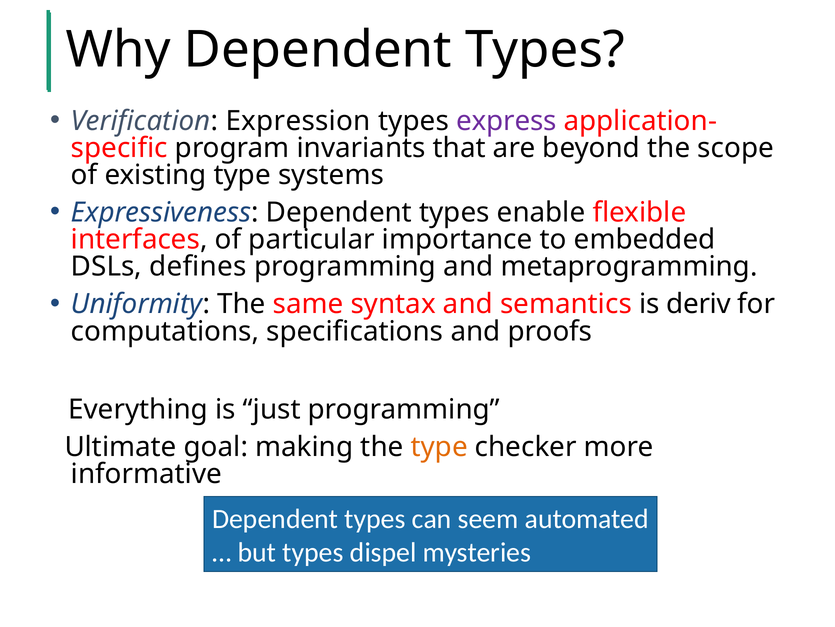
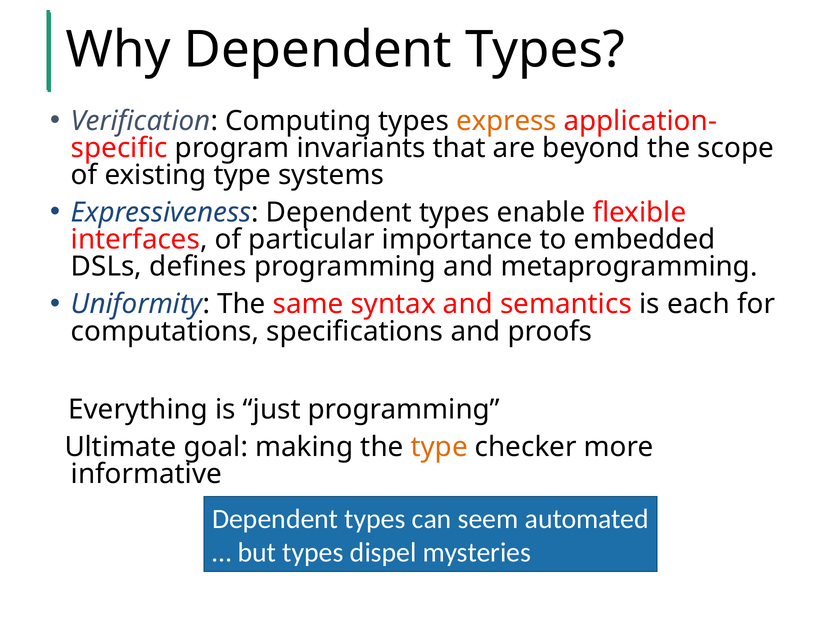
Expression: Expression -> Computing (298, 121)
express colour: purple -> orange (506, 121)
deriv: deriv -> each (698, 304)
